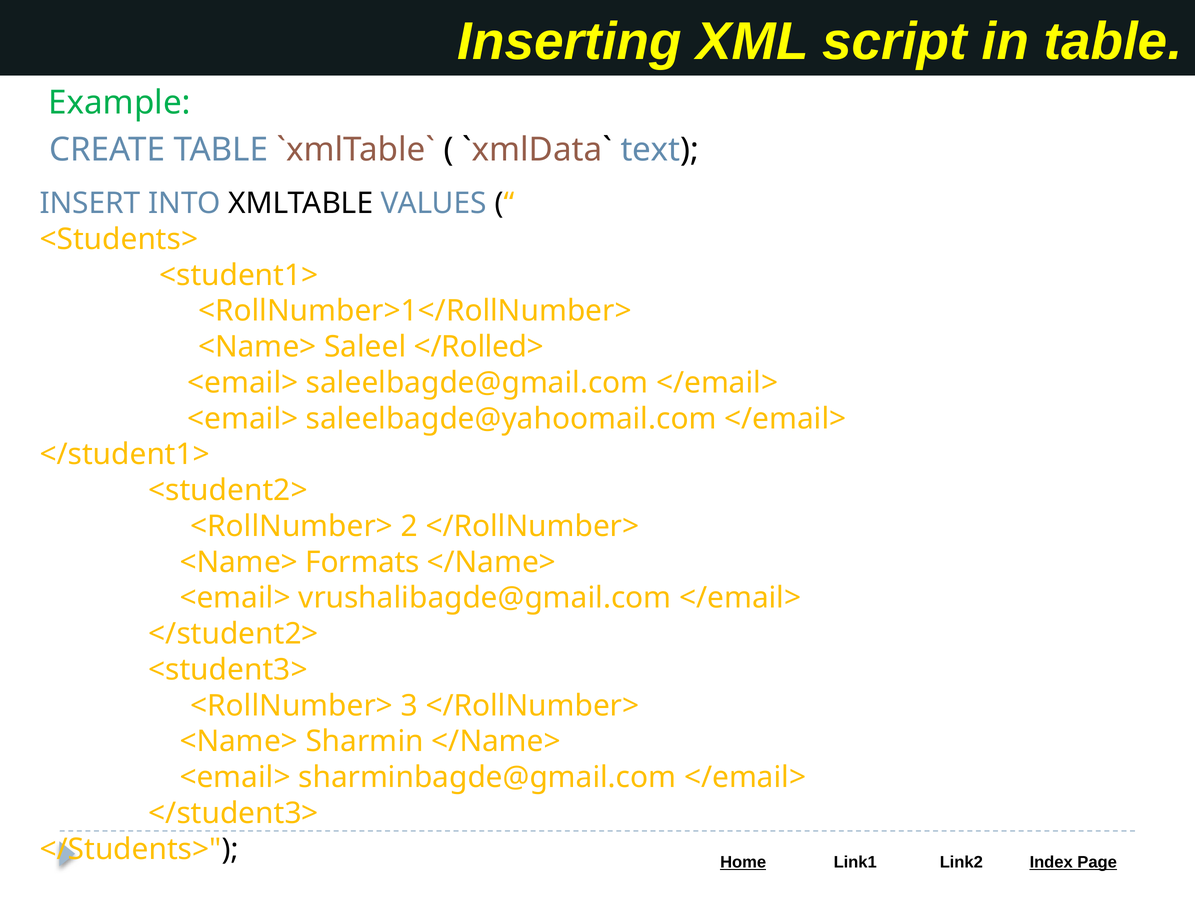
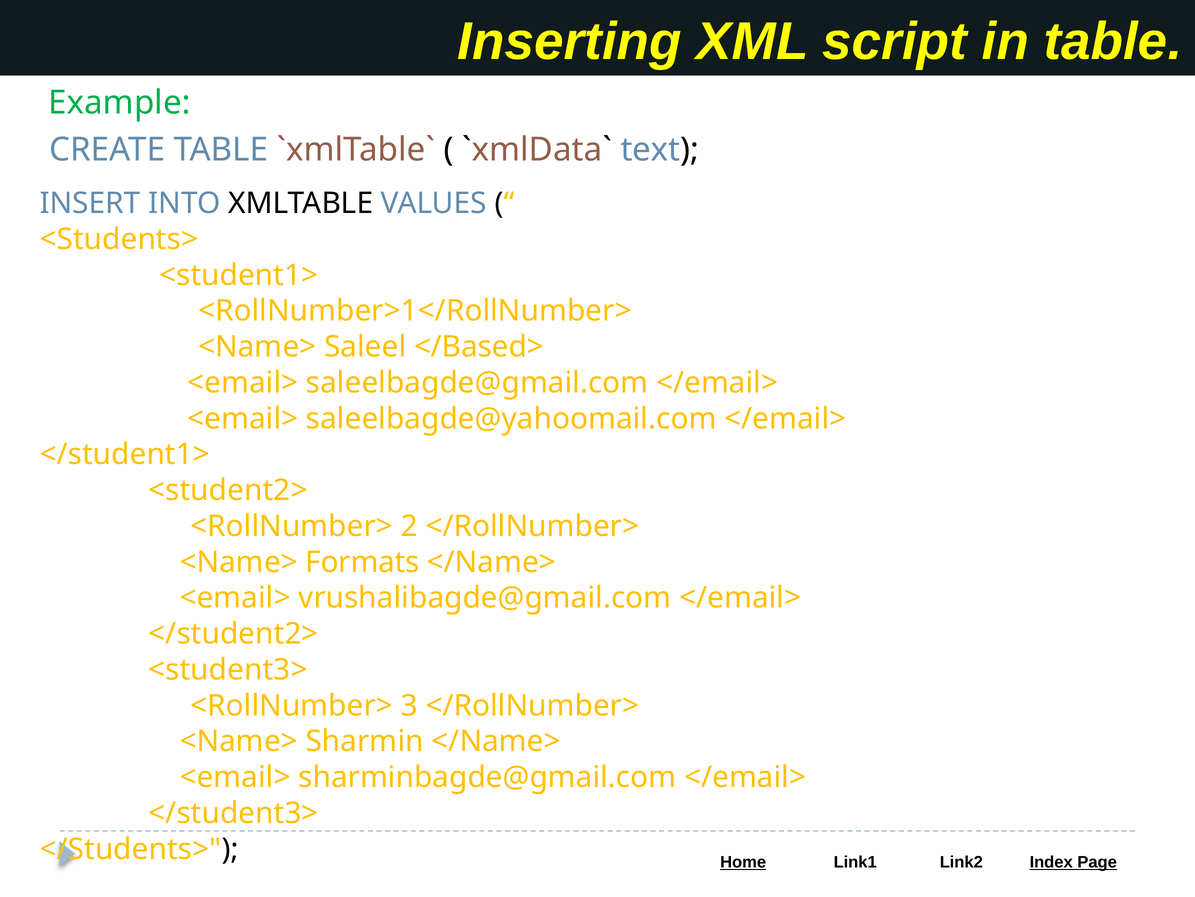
</Rolled>: </Rolled> -> </Based> (479, 347)
